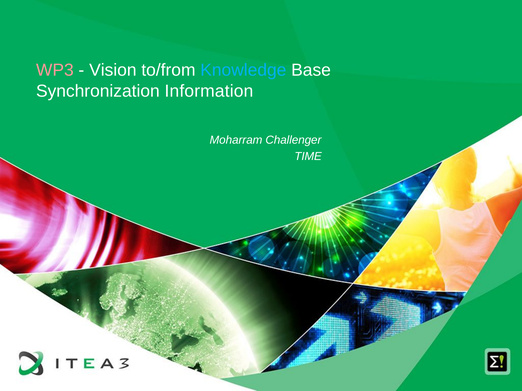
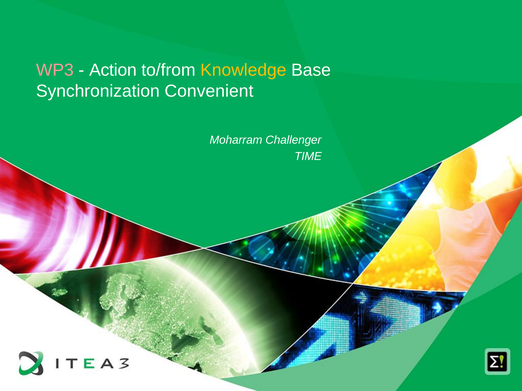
Vision: Vision -> Action (113, 70)
Knowledge colour: light blue -> yellow (243, 70)
Information: Information -> Convenient (209, 91)
